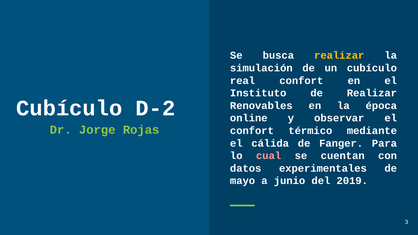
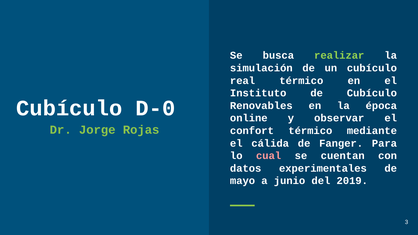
realizar colour: yellow -> light green (339, 56)
real confort: confort -> térmico (301, 81)
de Realizar: Realizar -> Cubículo (372, 93)
D-2: D-2 -> D-0 (155, 108)
